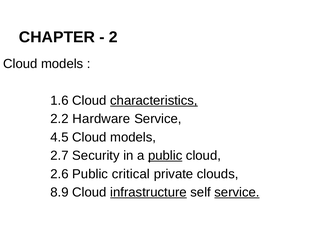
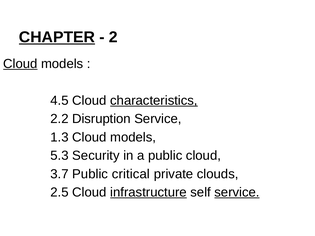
CHAPTER underline: none -> present (57, 37)
Cloud underline: none -> present (20, 64)
1.6: 1.6 -> 4.5 (60, 101)
Hardware: Hardware -> Disruption (101, 119)
4.5: 4.5 -> 1.3 (60, 137)
2.7: 2.7 -> 5.3 (60, 156)
public underline: present -> none (165, 156)
2.6: 2.6 -> 3.7 (60, 174)
8.9: 8.9 -> 2.5 (60, 193)
